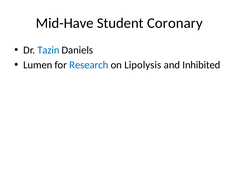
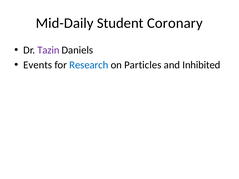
Mid-Have: Mid-Have -> Mid-Daily (65, 23)
Tazin colour: blue -> purple (48, 50)
Lumen: Lumen -> Events (38, 65)
Lipolysis: Lipolysis -> Particles (143, 65)
